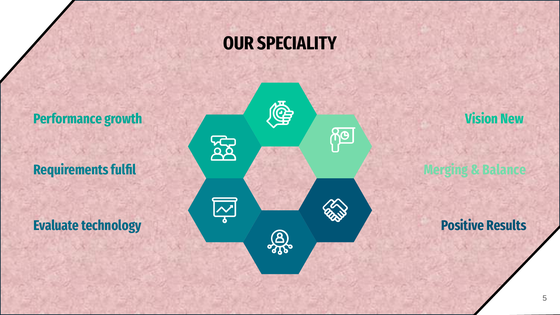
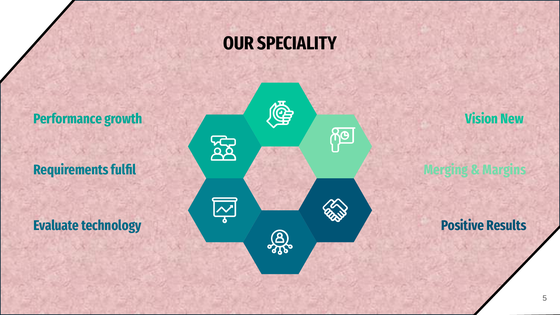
Balance: Balance -> Margins (504, 170)
